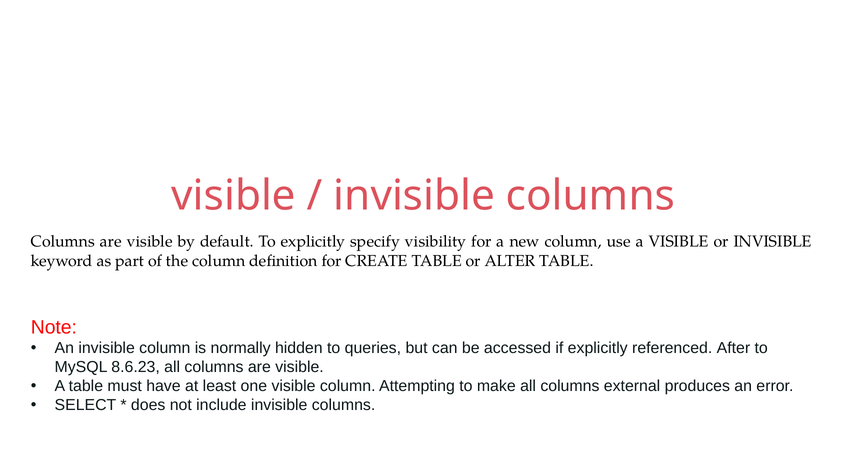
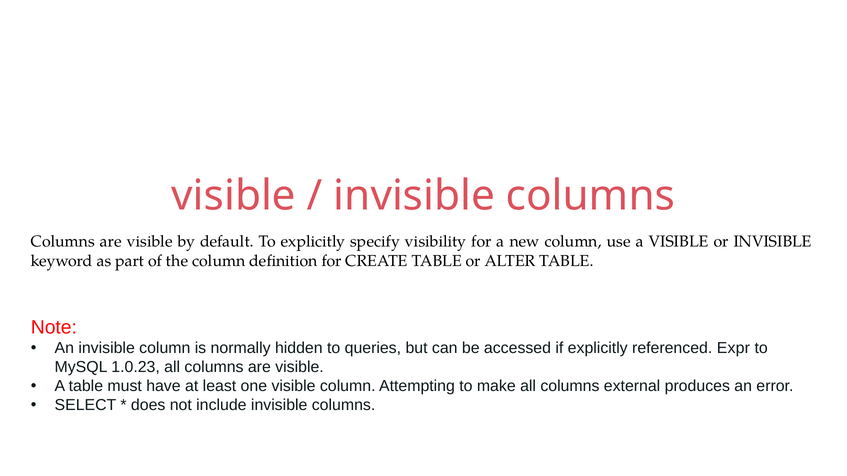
After: After -> Expr (733, 348)
8.6.23: 8.6.23 -> 1.0.23 (136, 368)
